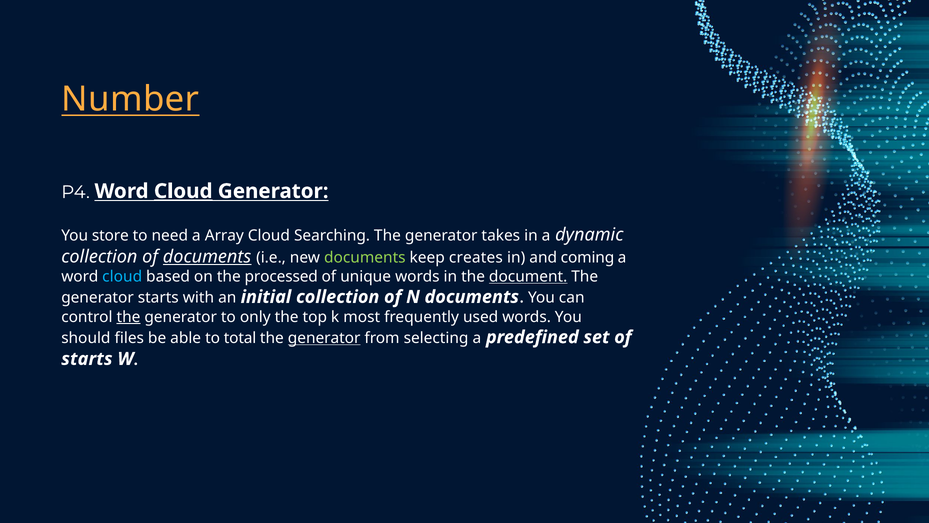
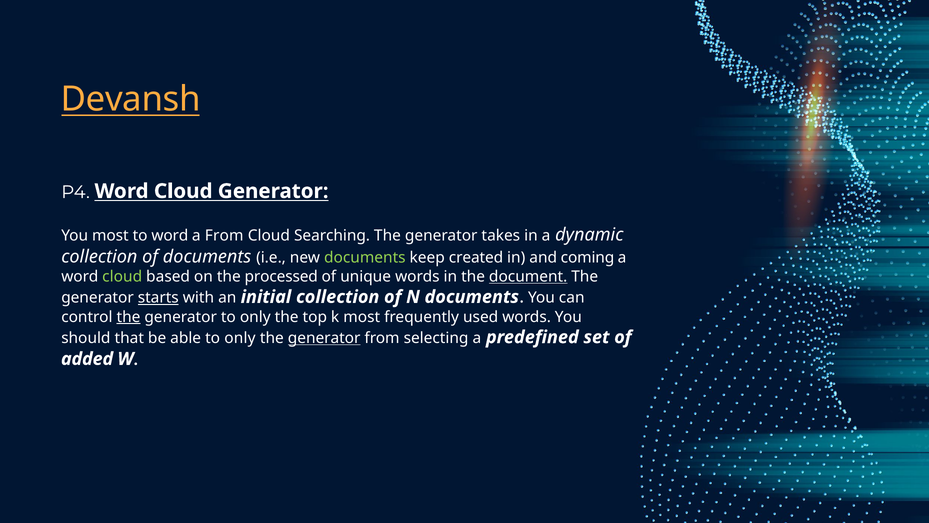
Number: Number -> Devansh (131, 99)
Cloud underline: present -> none (183, 191)
You store: store -> most (110, 236)
to need: need -> word (170, 236)
a Array: Array -> From (224, 236)
documents underline: present -> none (207, 256)
creates: creates -> created (476, 257)
cloud colour: light blue -> light green (122, 276)
starts underline: none -> present (158, 298)
files: files -> that (129, 338)
able to total: total -> only (240, 338)
starts: starts -> added (87, 359)
